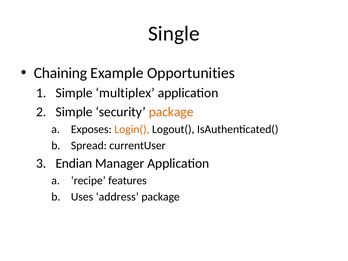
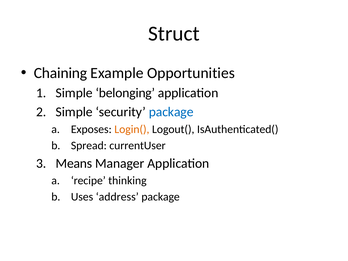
Single: Single -> Struct (174, 34)
multiplex: multiplex -> belonging (125, 93)
package colour: orange -> blue (171, 112)
Endian: Endian -> Means (74, 163)
features: features -> thinking (127, 181)
